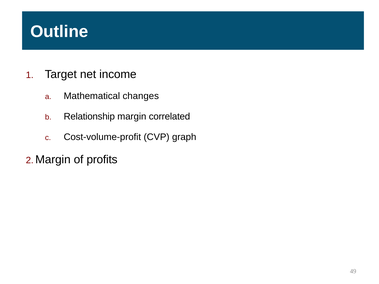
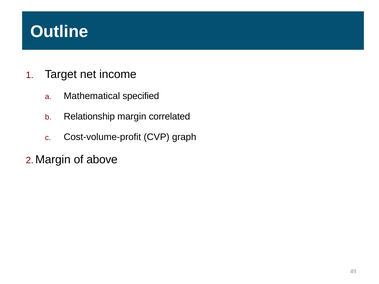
changes: changes -> specified (141, 96)
profits: profits -> above (102, 160)
